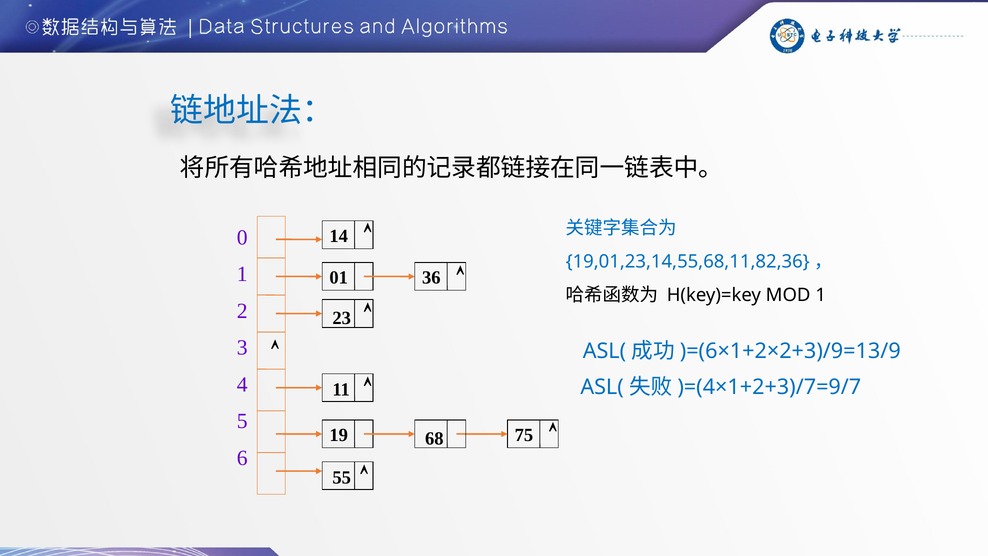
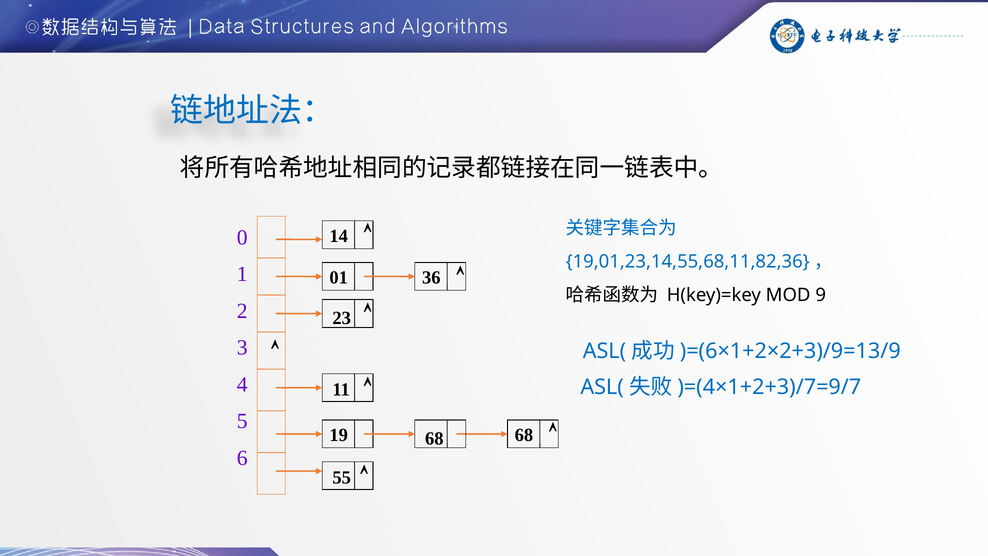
MOD 1: 1 -> 9 (821, 295)
19 75: 75 -> 68 (524, 435)
